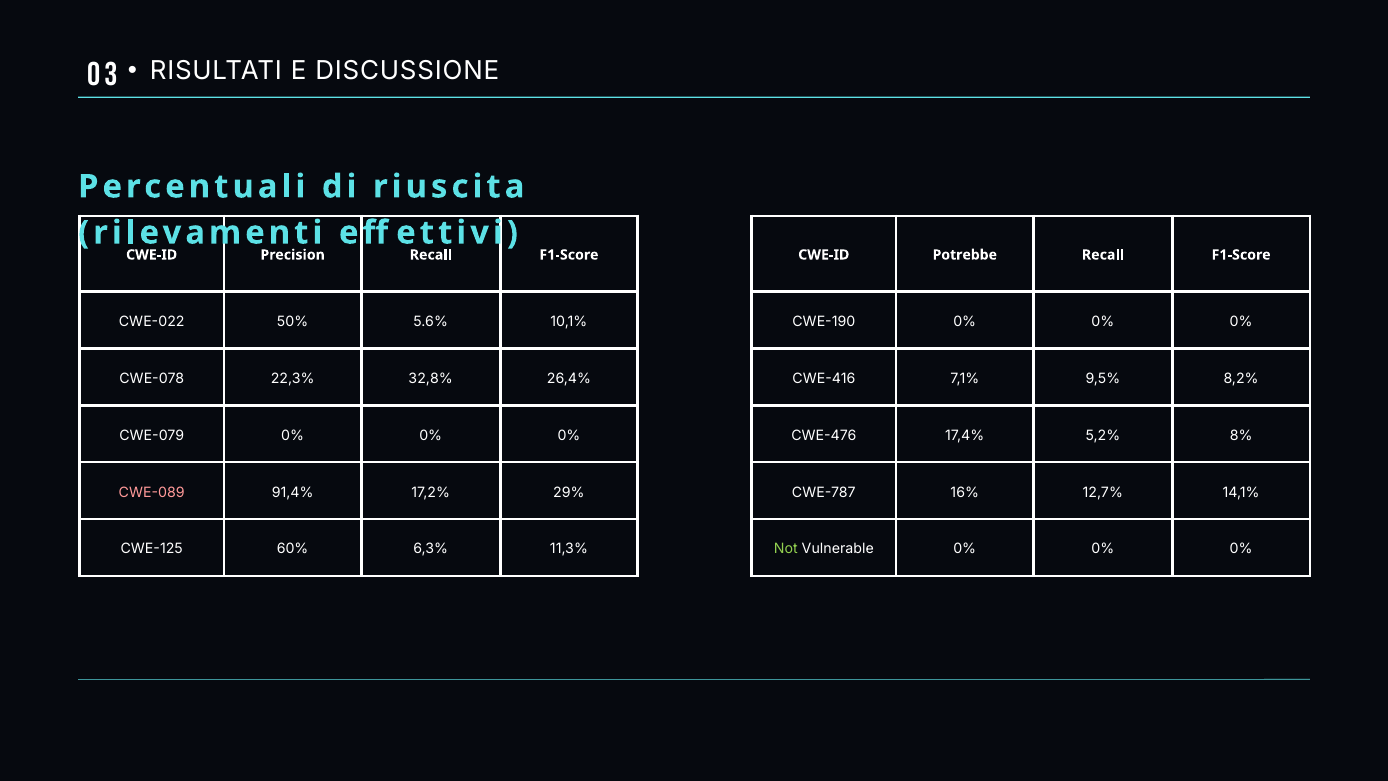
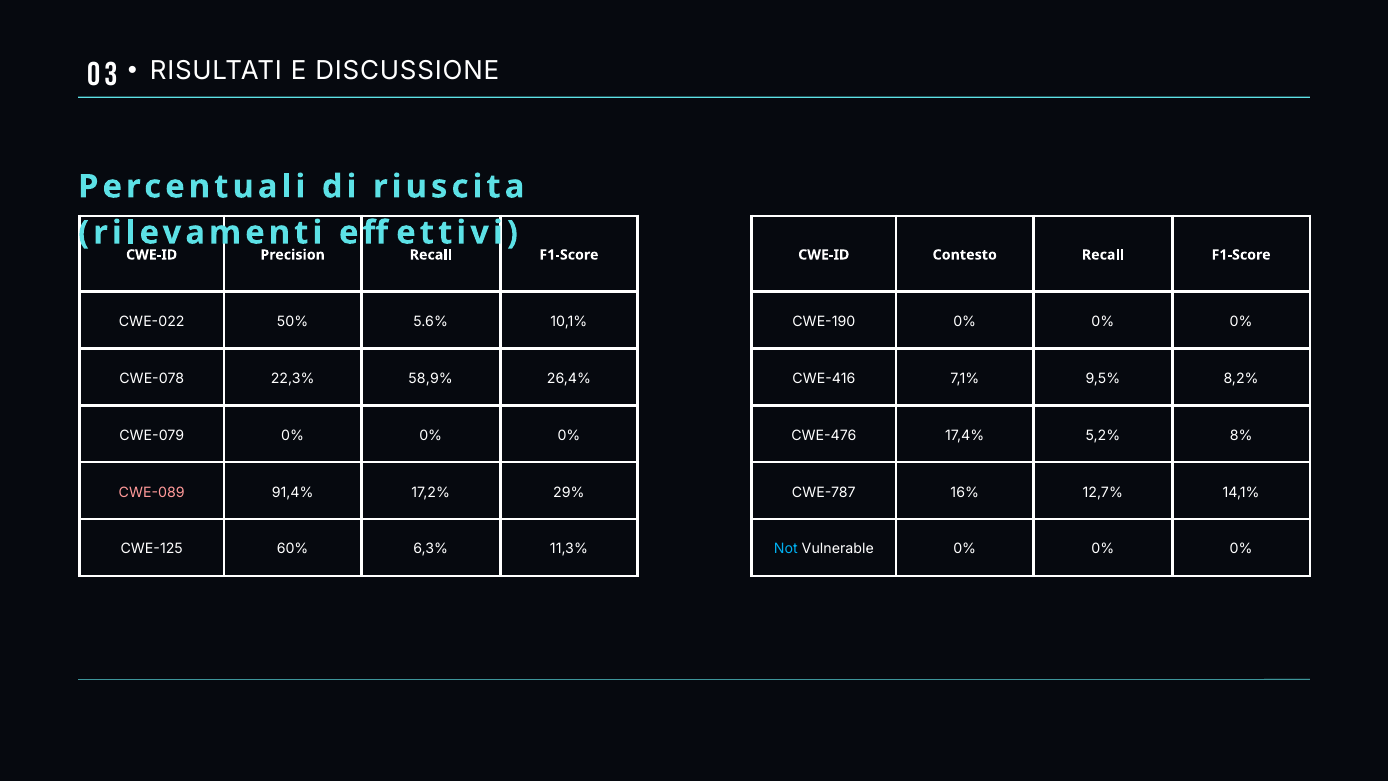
Potrebbe: Potrebbe -> Contesto (965, 255)
32,8%: 32,8% -> 58,9% (431, 379)
Not colour: light green -> light blue (786, 549)
